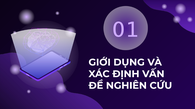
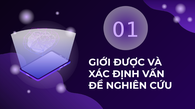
DỤNG: DỤNG -> ĐƯỢC (129, 63)
